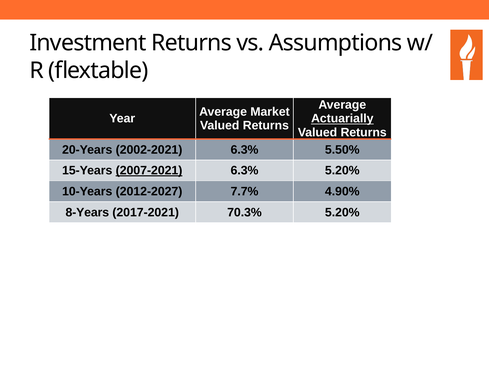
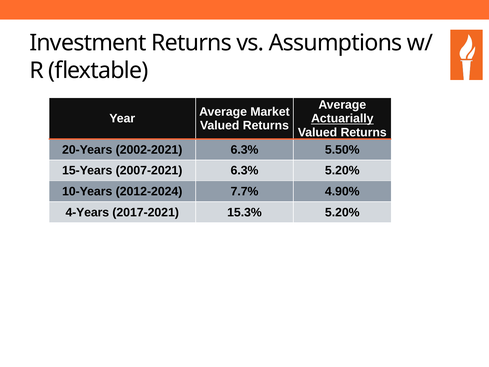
2007-2021 underline: present -> none (149, 170)
2012-2027: 2012-2027 -> 2012-2024 (149, 191)
8-Years: 8-Years -> 4-Years (87, 212)
70.3%: 70.3% -> 15.3% (244, 212)
